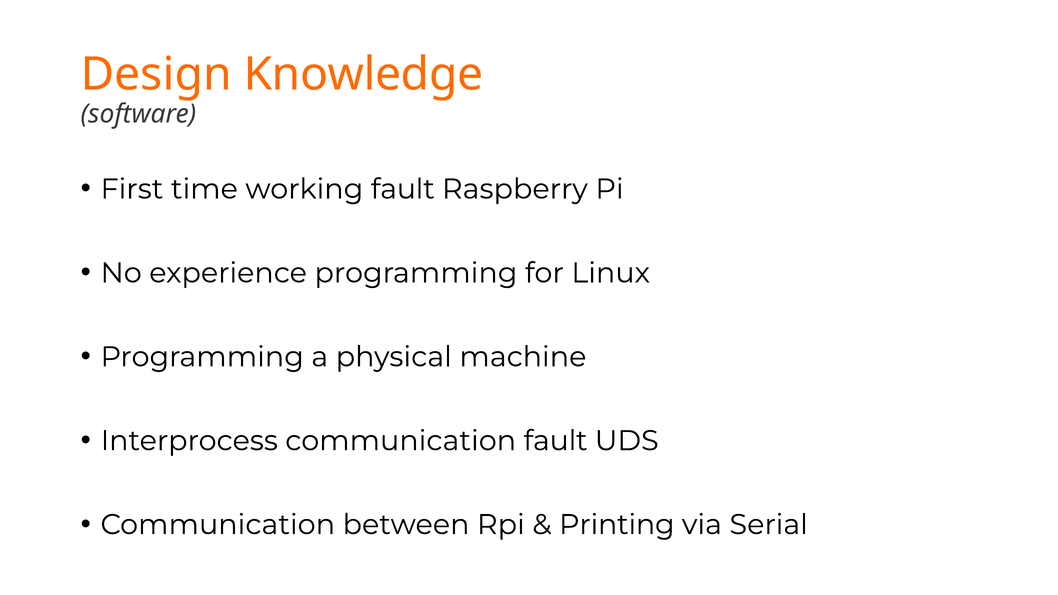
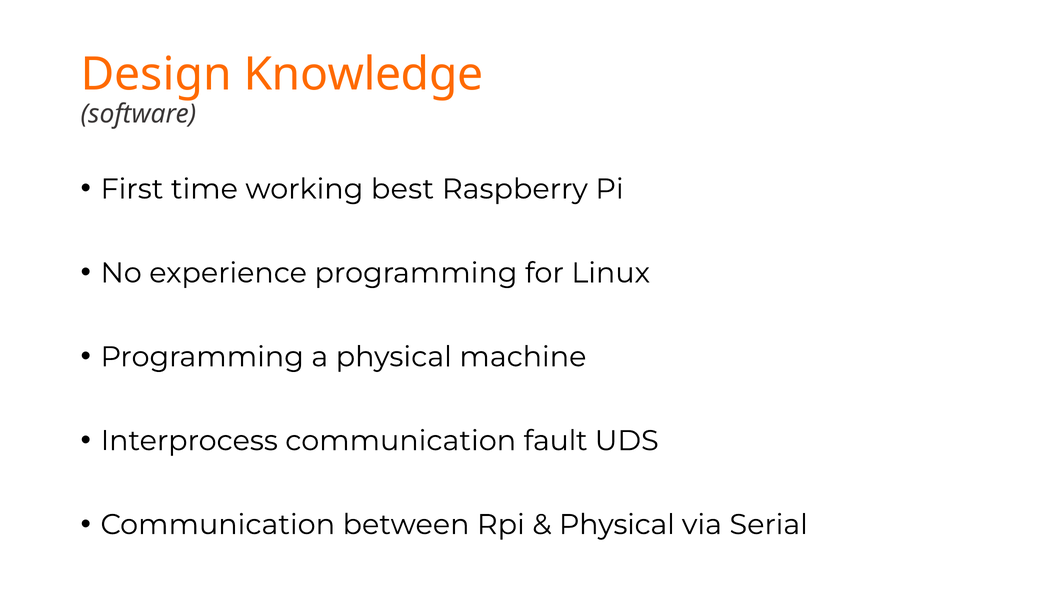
working fault: fault -> best (402, 189)
Printing: Printing -> Physical (617, 525)
